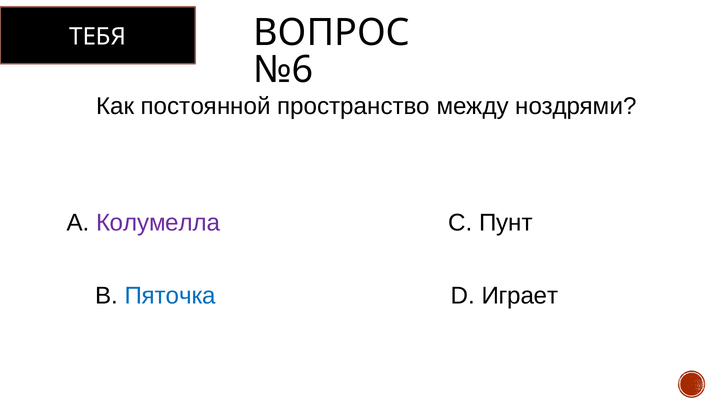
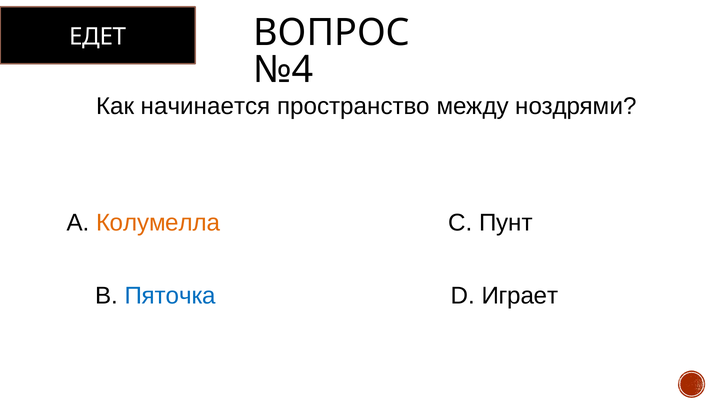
ТЕБЯ: ТЕБЯ -> ЕДЕТ (98, 37)
№6: №6 -> №4 (283, 70)
постоянной: постоянной -> начинается (206, 106)
Колумелла colour: purple -> orange (158, 223)
